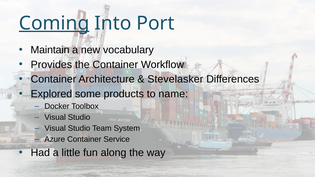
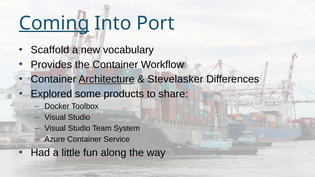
Maintain: Maintain -> Scaffold (50, 50)
Architecture underline: none -> present (107, 79)
name: name -> share (173, 94)
